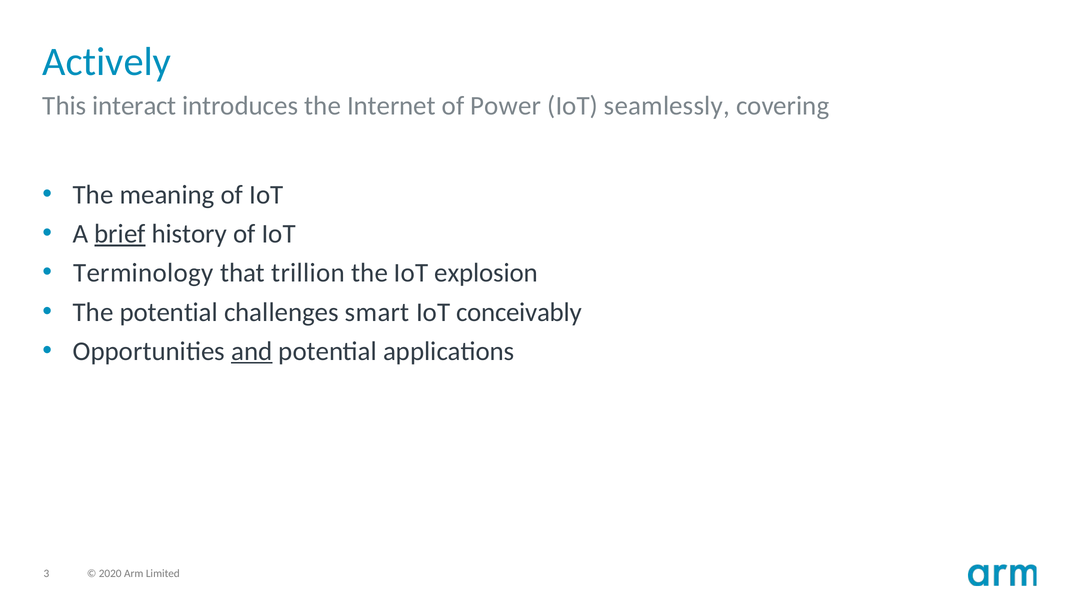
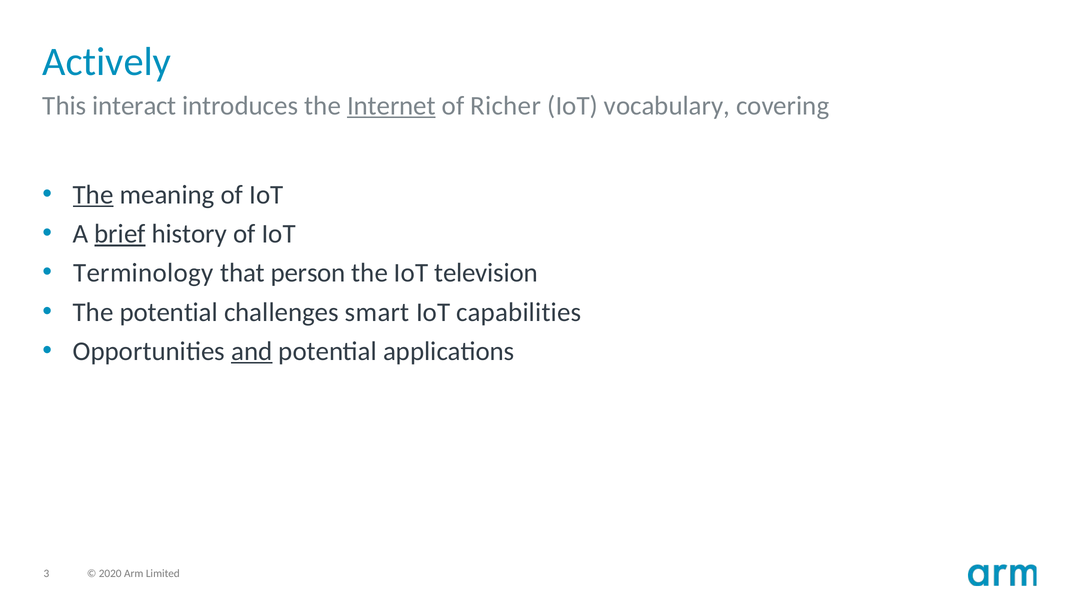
Internet underline: none -> present (391, 106)
Power: Power -> Richer (506, 106)
seamlessly: seamlessly -> vocabulary (667, 106)
The underline: none -> present (93, 195)
trillion: trillion -> person (308, 273)
explosion: explosion -> television (486, 273)
conceivably: conceivably -> capabilities (519, 312)
